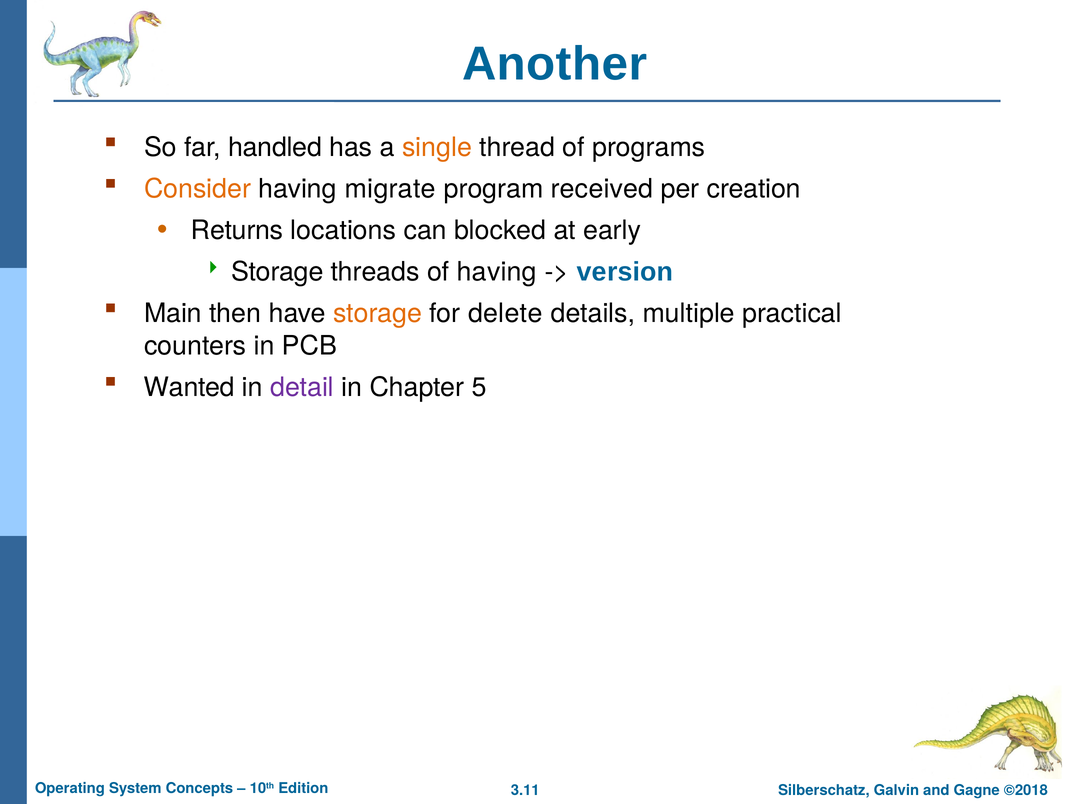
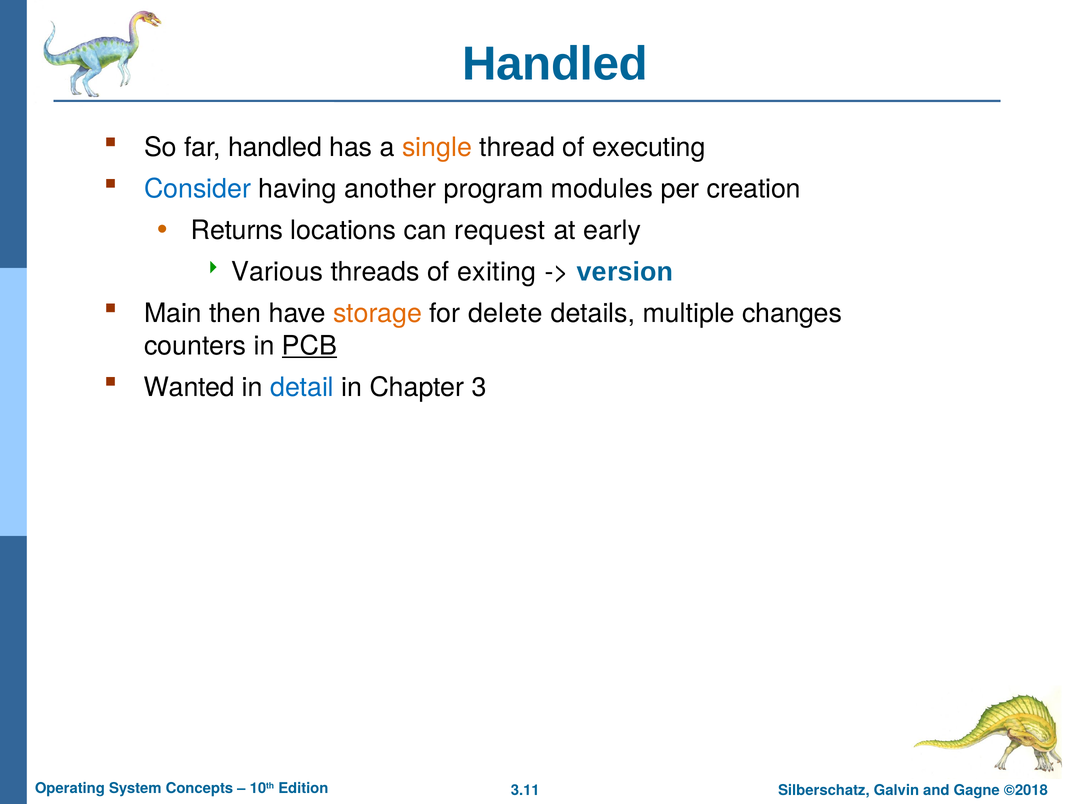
Another: Another -> Handled (555, 64)
programs: programs -> executing (649, 147)
Consider colour: orange -> blue (198, 189)
migrate: migrate -> another (390, 189)
received: received -> modules (602, 189)
blocked: blocked -> request (500, 231)
Storage: Storage -> Various (277, 272)
of having: having -> exiting (497, 272)
practical: practical -> changes (792, 314)
PCB underline: none -> present (310, 346)
detail colour: purple -> blue (302, 387)
5: 5 -> 3 (479, 387)
